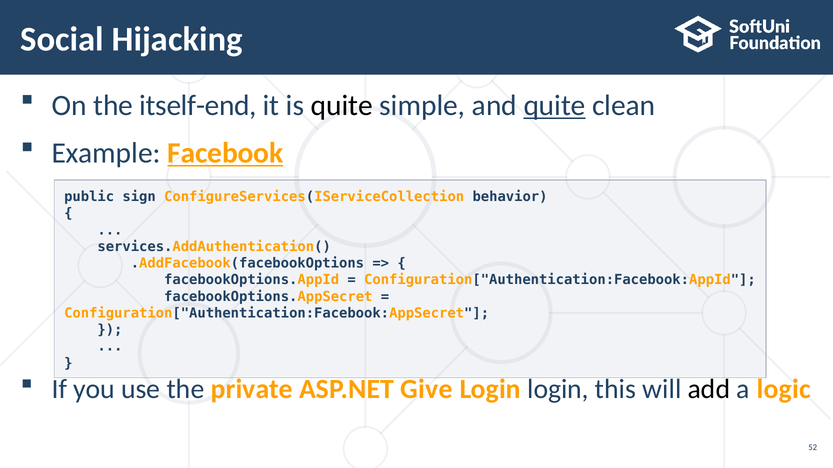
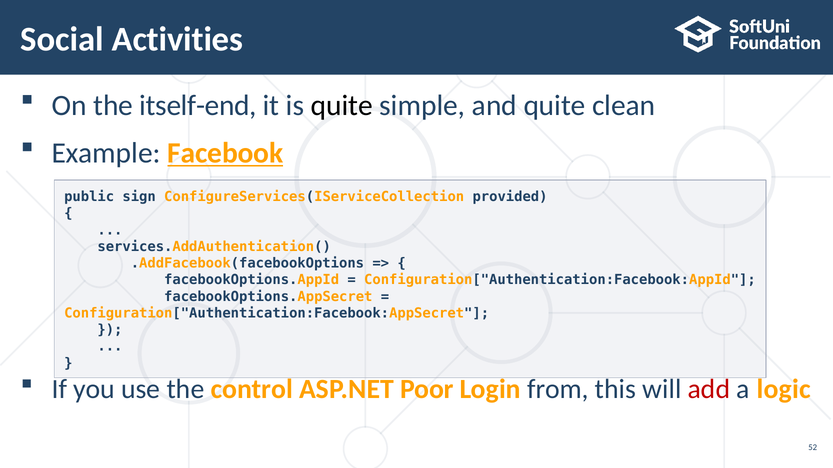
Hijacking: Hijacking -> Activities (177, 39)
quite underline: present -> none (555, 106)
behavior: behavior -> provided (510, 197)
private: private -> control (252, 390)
Give: Give -> Poor (427, 390)
Login login: login -> from (558, 390)
add colour: black -> red (709, 390)
